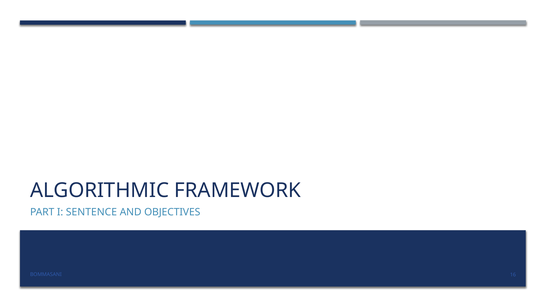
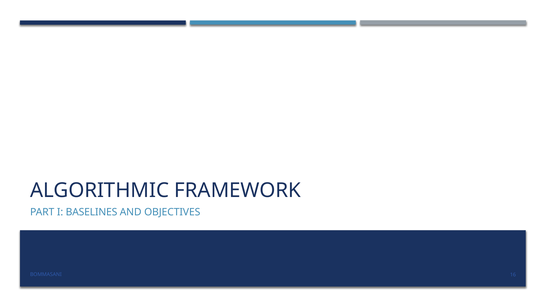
SENTENCE: SENTENCE -> BASELINES (92, 212)
